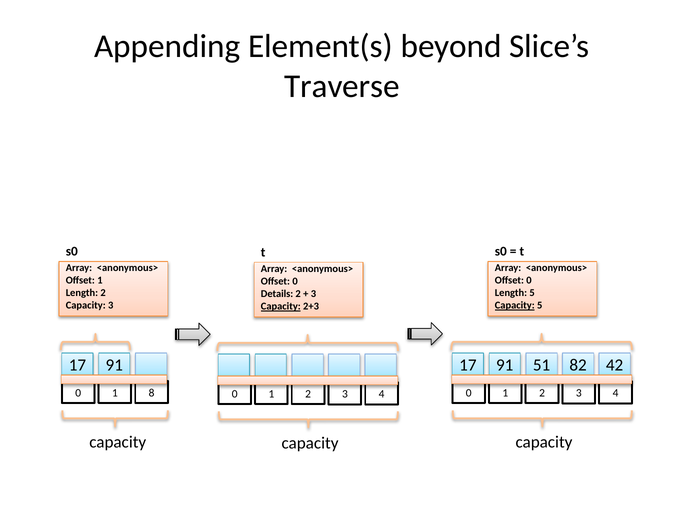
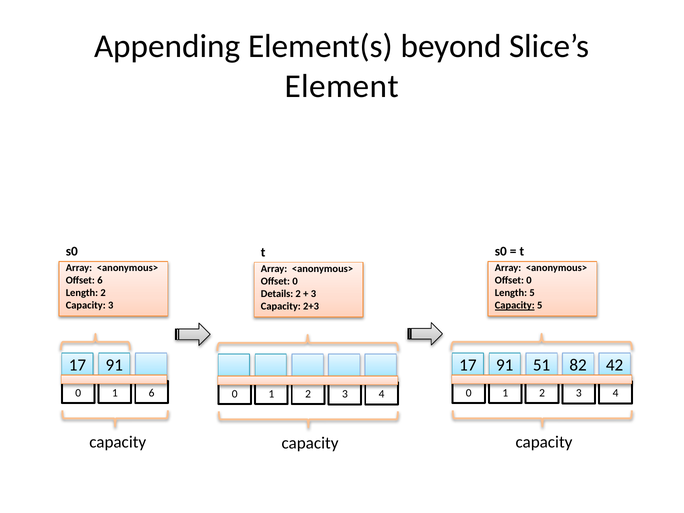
Traverse: Traverse -> Element (342, 86)
Offset 1: 1 -> 6 (100, 280)
Capacity underline: present -> none (281, 306)
1 8: 8 -> 6 (152, 393)
